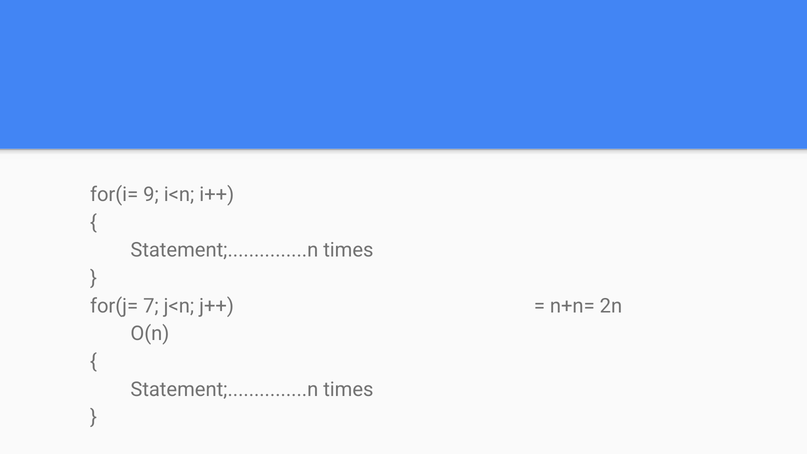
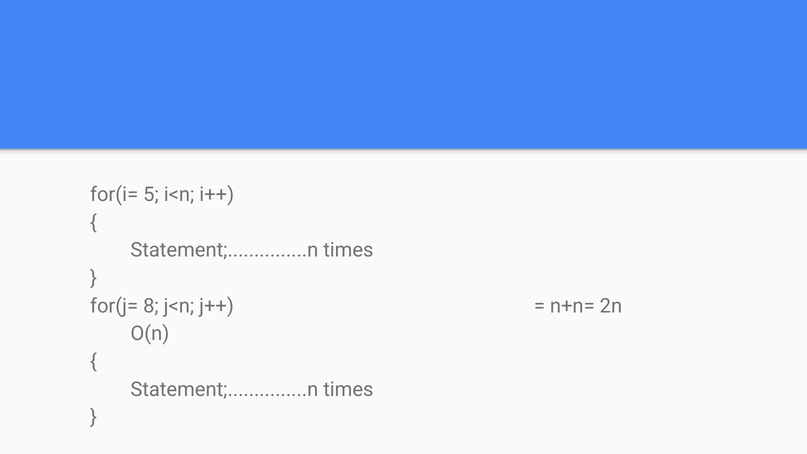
9: 9 -> 5 (151, 195)
7: 7 -> 8 (151, 306)
